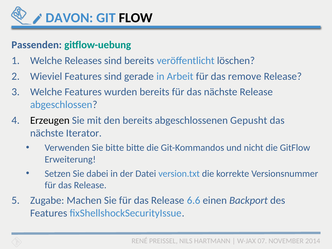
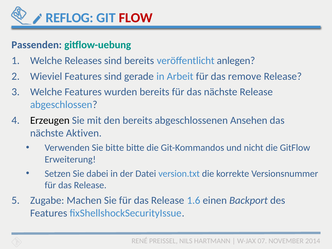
DAVON: DAVON -> REFLOG (70, 18)
FLOW colour: black -> red (136, 18)
löschen: löschen -> anlegen (236, 61)
Gepusht: Gepusht -> Ansehen (249, 120)
Iterator: Iterator -> Aktiven (84, 133)
6.6: 6.6 -> 1.6 (194, 200)
